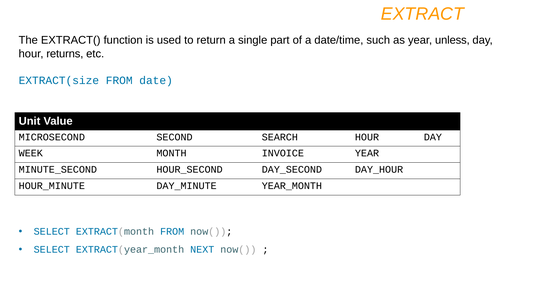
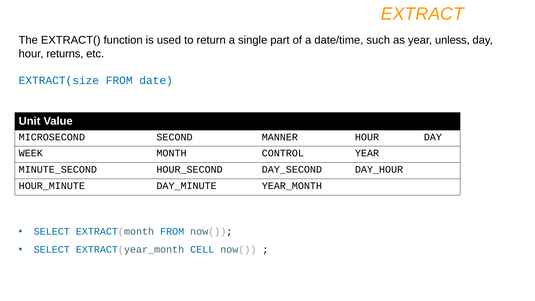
SEARCH: SEARCH -> MANNER (280, 137)
INVOICE: INVOICE -> CONTROL (283, 153)
NEXT: NEXT -> CELL (202, 250)
